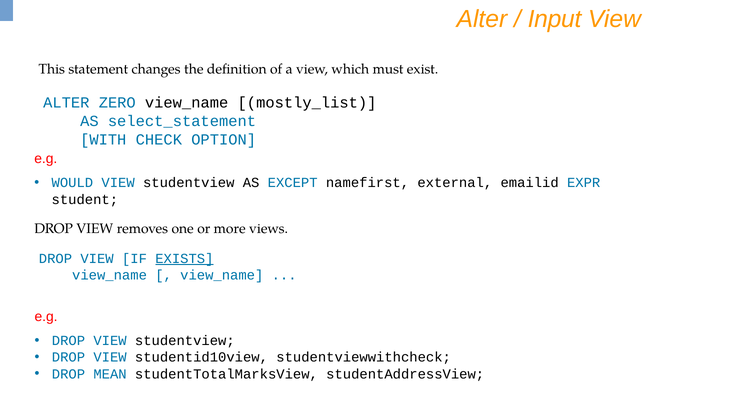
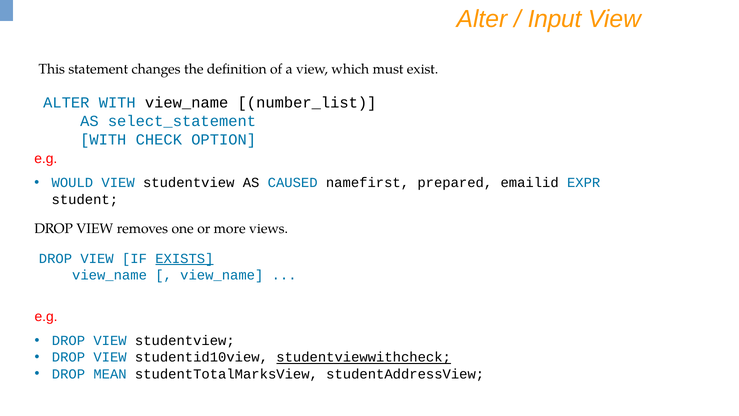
ALTER ZERO: ZERO -> WITH (117, 103)
mostly_list: mostly_list -> number_list (307, 103)
EXCEPT: EXCEPT -> CAUSED (293, 183)
external: external -> prepared (455, 183)
studentviewwithcheck underline: none -> present (364, 357)
